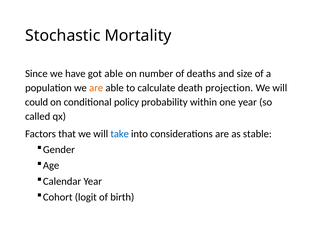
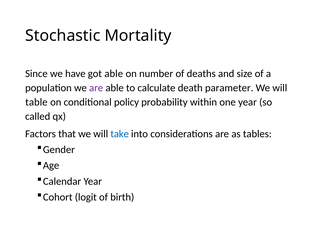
are colour: orange -> purple (96, 88)
projection: projection -> parameter (229, 88)
could: could -> table (36, 102)
stable: stable -> tables (257, 134)
